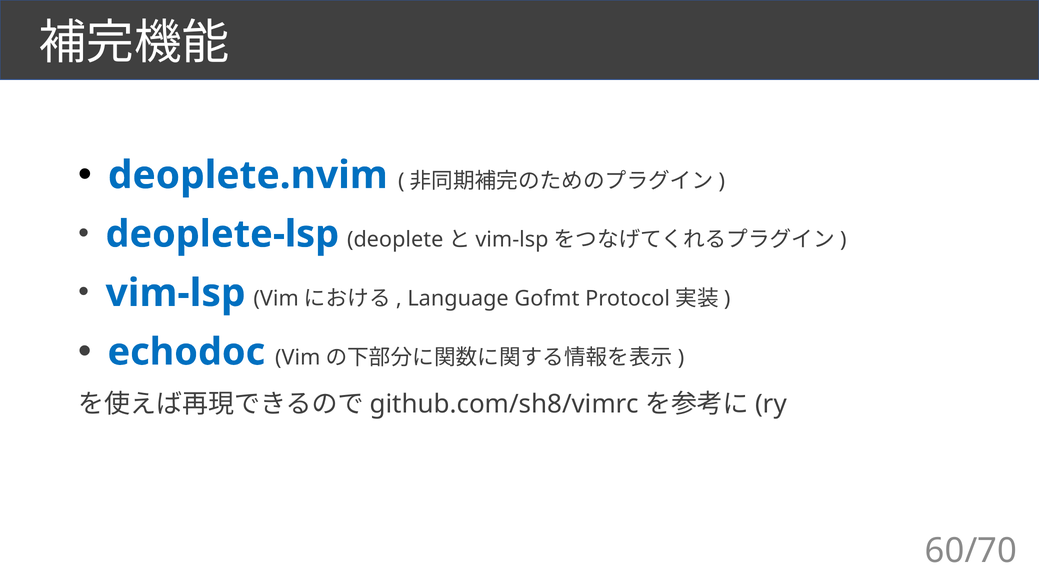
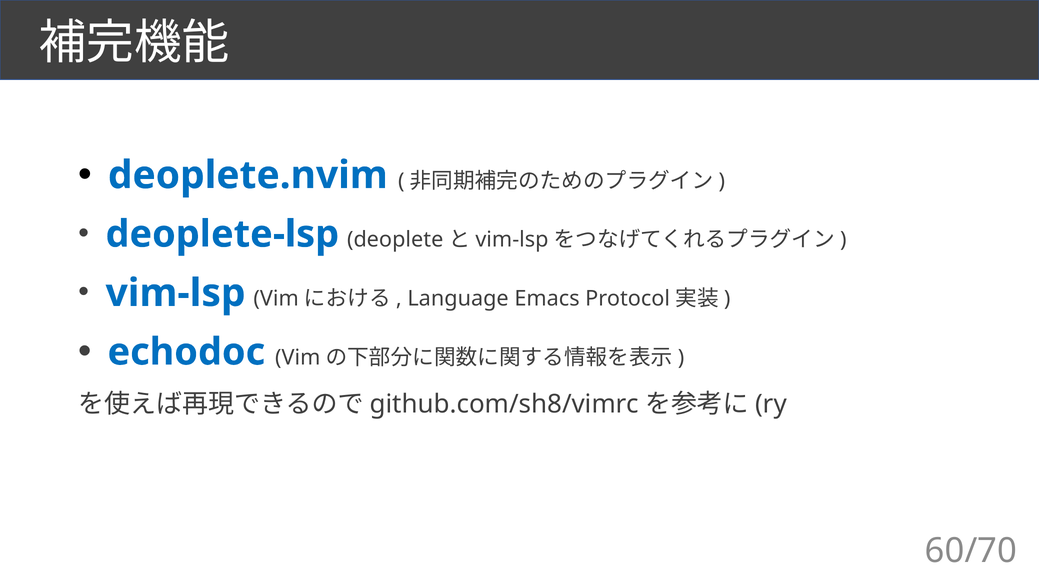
Gofmt: Gofmt -> Emacs (547, 299)
